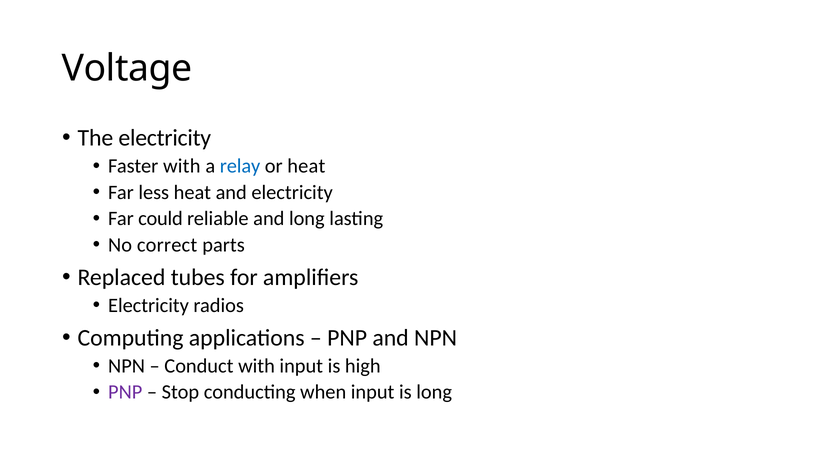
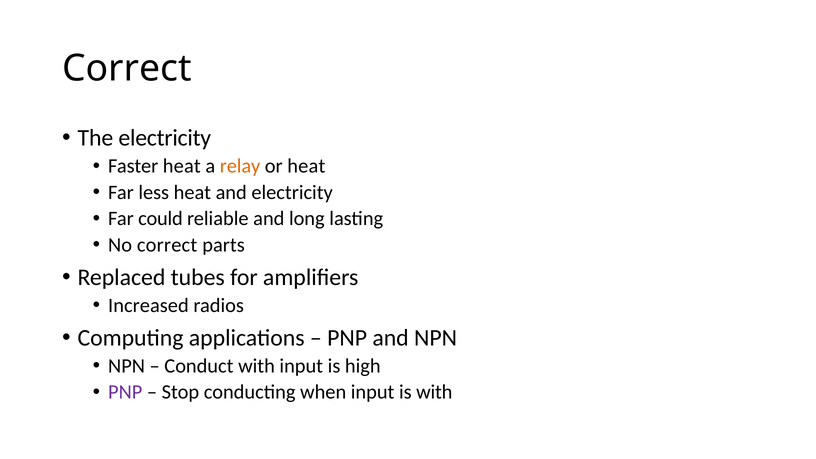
Voltage: Voltage -> Correct (127, 69)
Faster with: with -> heat (182, 166)
relay colour: blue -> orange (240, 166)
Electricity: Electricity -> Increased (148, 305)
is long: long -> with (434, 392)
